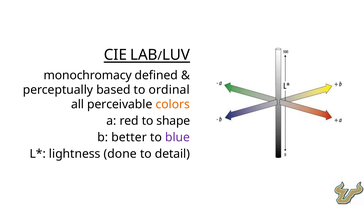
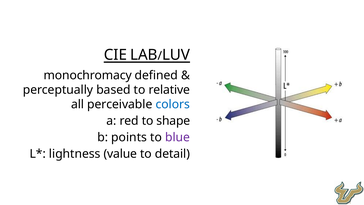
ordinal: ordinal -> relative (169, 90)
colors colour: orange -> blue (173, 104)
better: better -> points (129, 137)
done: done -> value (120, 154)
